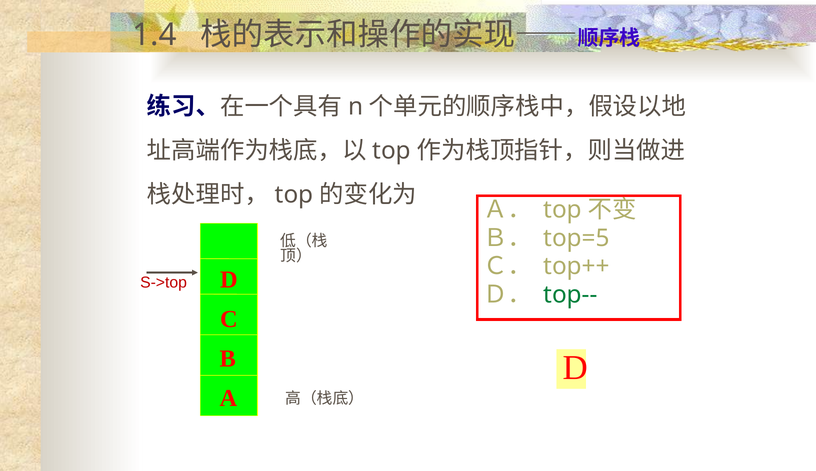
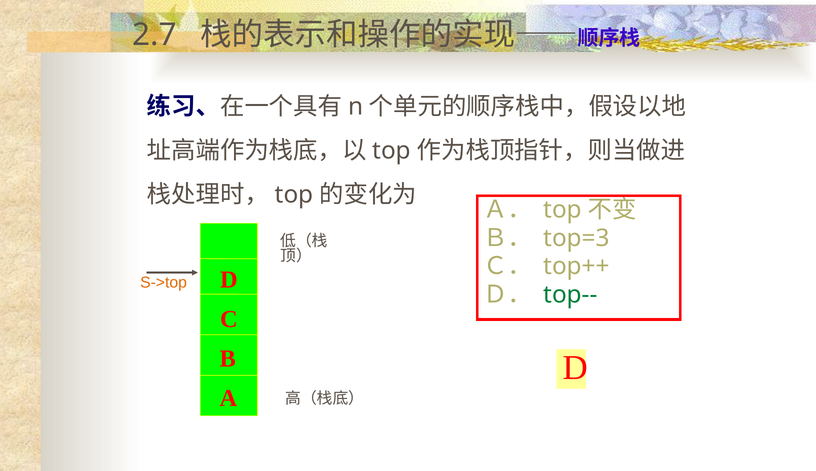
1.4: 1.4 -> 2.7 (154, 35)
top=5: top=5 -> top=3 (577, 238)
S->top colour: red -> orange (164, 283)
